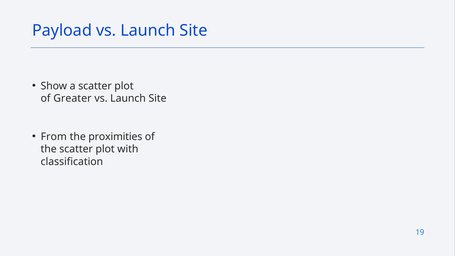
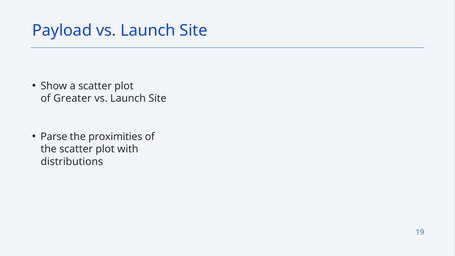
From: From -> Parse (54, 137)
classification: classification -> distributions (72, 162)
